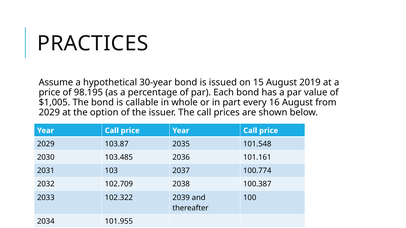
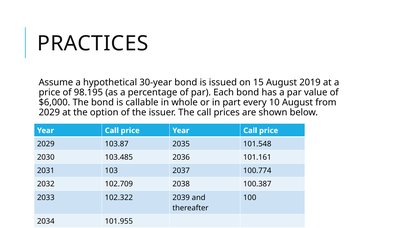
$1,005: $1,005 -> $6,000 (54, 103)
16: 16 -> 10 (274, 103)
